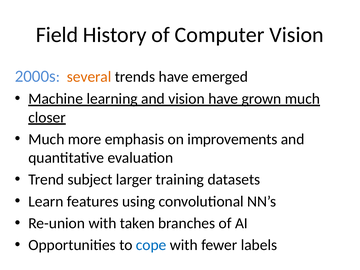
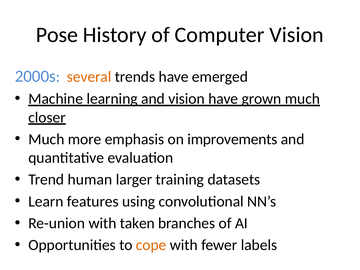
Field: Field -> Pose (57, 35)
subject: subject -> human (90, 180)
cope colour: blue -> orange (151, 245)
